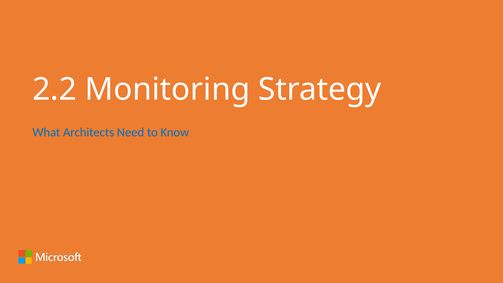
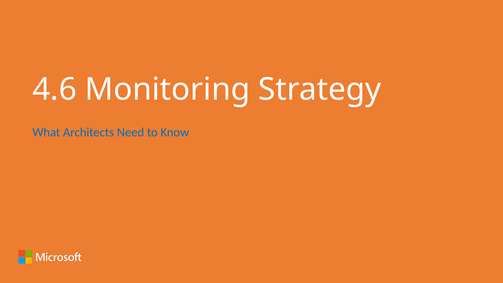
2.2: 2.2 -> 4.6 (55, 90)
